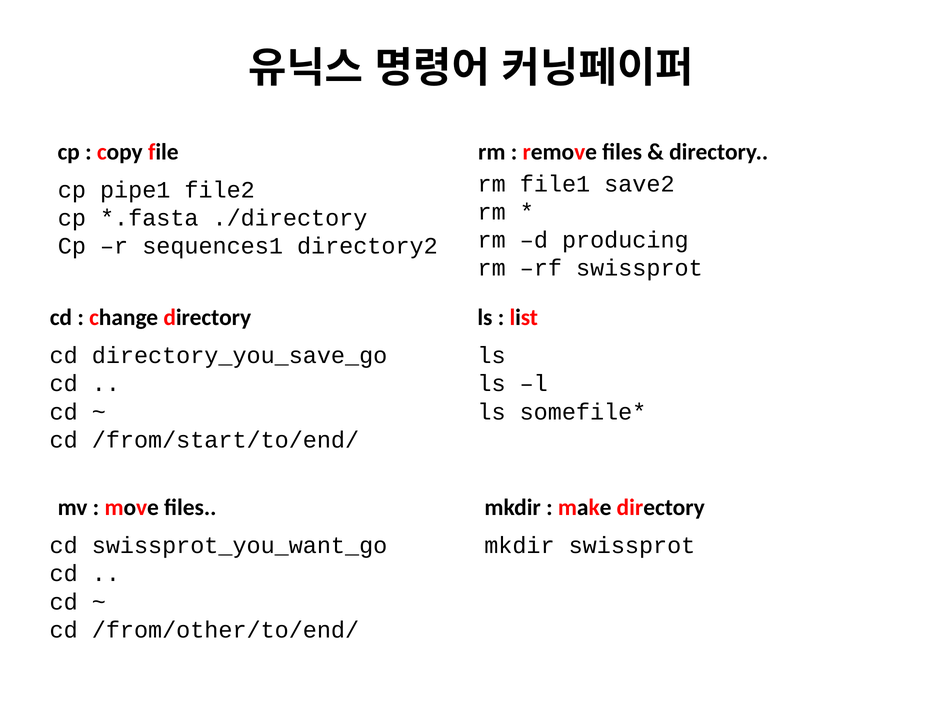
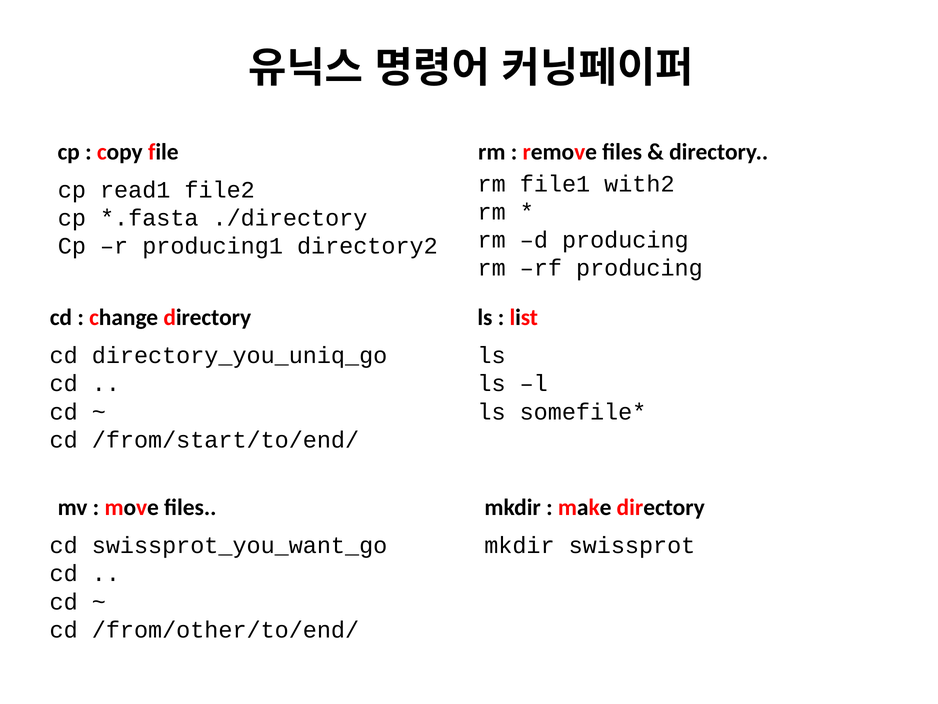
save2: save2 -> with2 (639, 184)
pipe1: pipe1 -> read1 (135, 190)
sequences1: sequences1 -> producing1 (213, 246)
rf swissprot: swissprot -> producing (639, 268)
directory_you_save_go: directory_you_save_go -> directory_you_uniq_go (240, 355)
